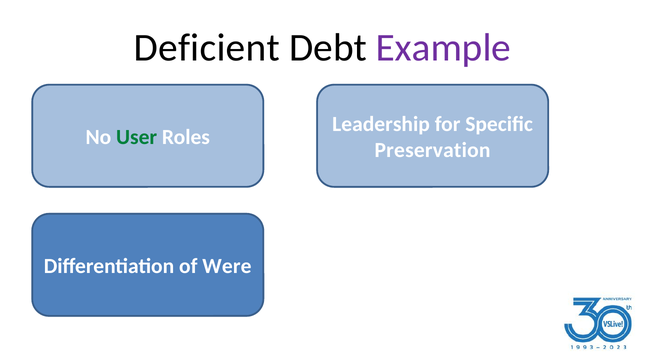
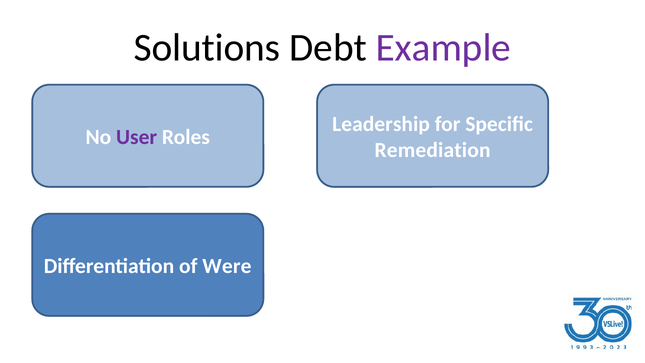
Deficient: Deficient -> Solutions (207, 48)
User colour: green -> purple (137, 137)
Preservation: Preservation -> Remediation (433, 150)
